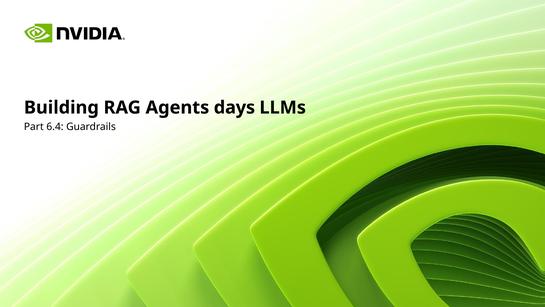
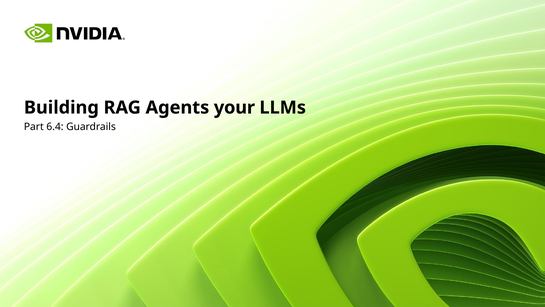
days: days -> your (234, 107)
